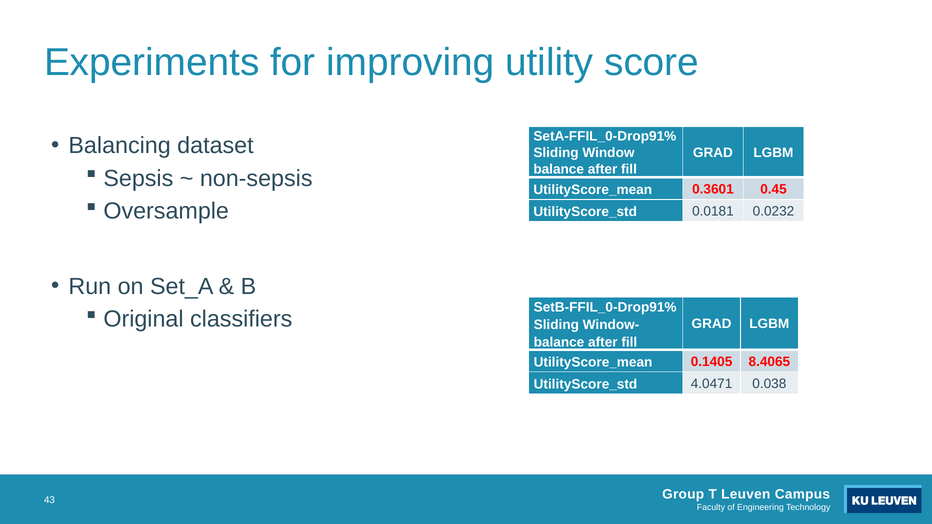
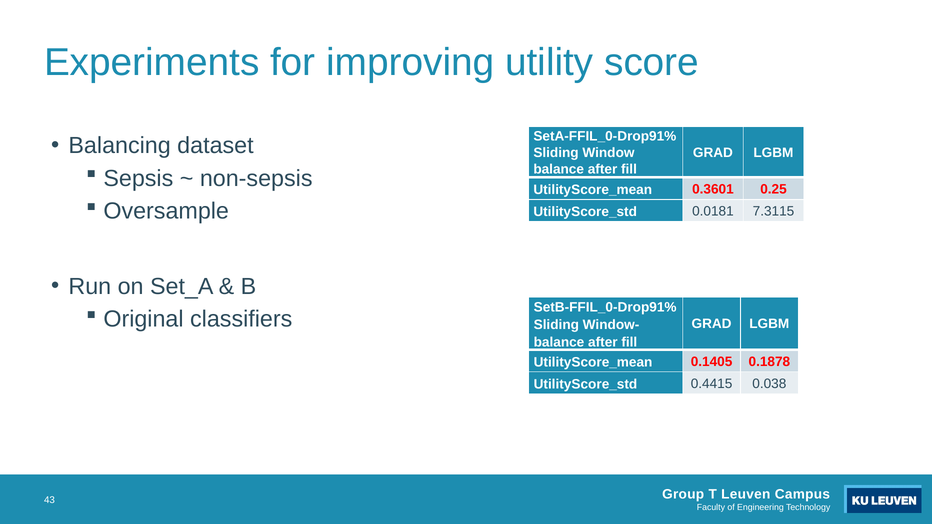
0.45: 0.45 -> 0.25 (773, 189)
0.0232: 0.0232 -> 7.3115 (773, 211)
8.4065: 8.4065 -> 0.1878 (769, 362)
4.0471: 4.0471 -> 0.4415 (712, 384)
